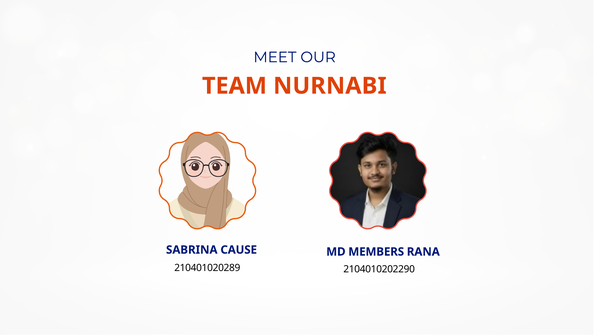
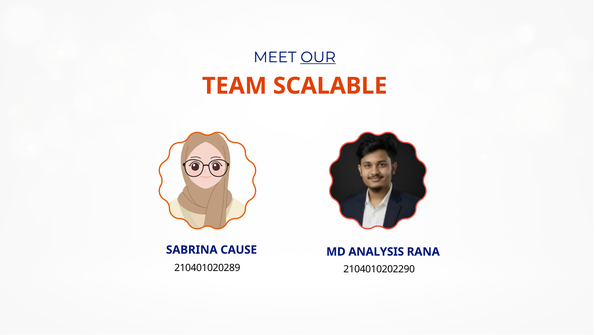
OUR underline: none -> present (318, 57)
NURNABI: NURNABI -> SCALABLE (330, 86)
MEMBERS: MEMBERS -> ANALYSIS (376, 252)
